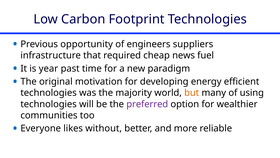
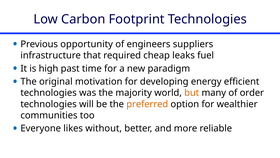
news: news -> leaks (184, 55)
year: year -> high (49, 68)
using: using -> order (252, 93)
preferred colour: purple -> orange (147, 104)
